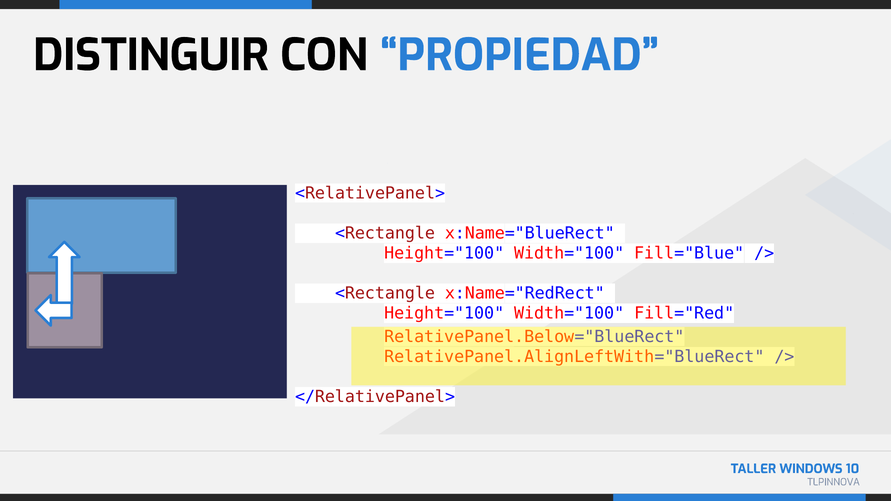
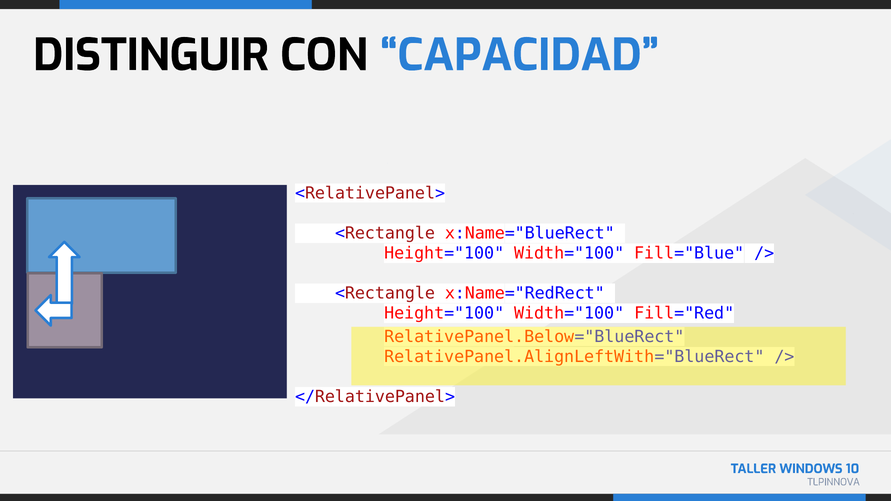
PROPIEDAD: PROPIEDAD -> CAPACIDAD (520, 56)
